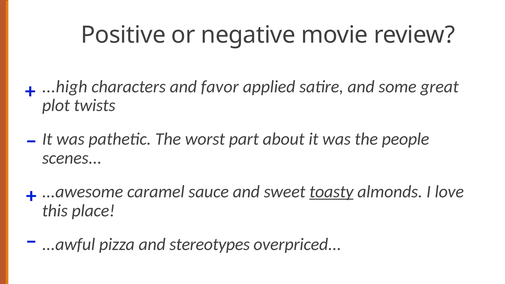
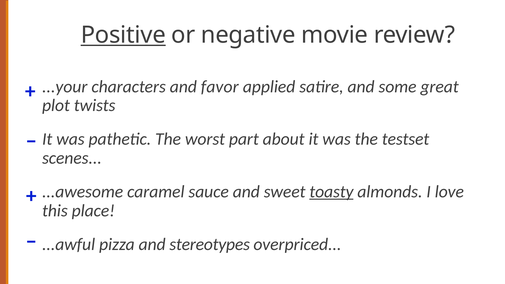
Positive underline: none -> present (123, 35)
...high: ...high -> ...your (65, 87)
people: people -> testset (406, 139)
